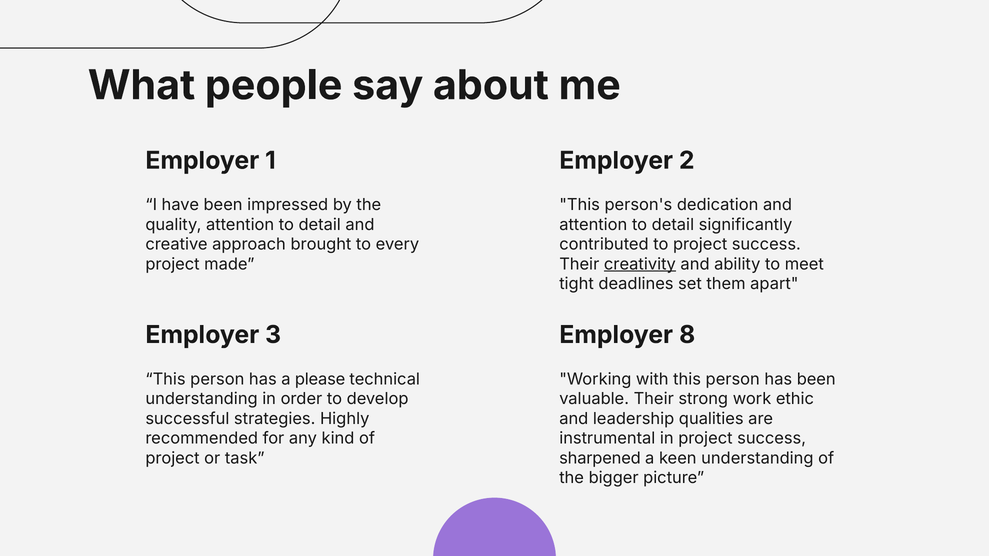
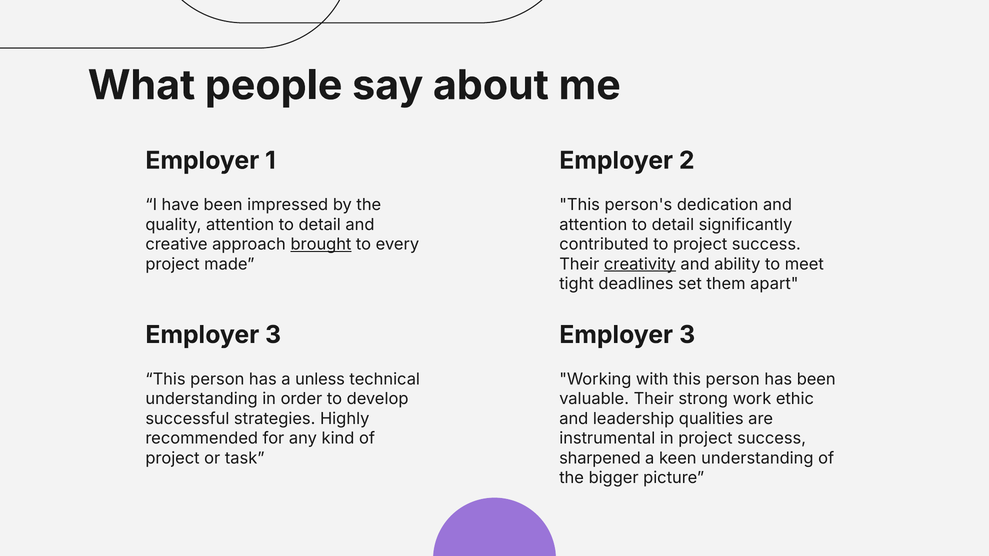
brought underline: none -> present (321, 245)
8: 8 -> 3 (687, 335)
please: please -> unless (320, 379)
